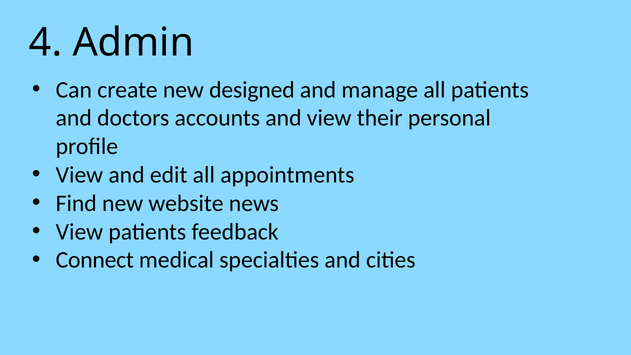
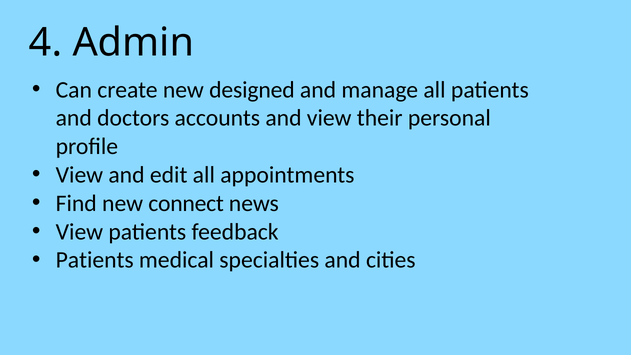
website: website -> connect (186, 203)
Connect: Connect -> Patients (95, 260)
